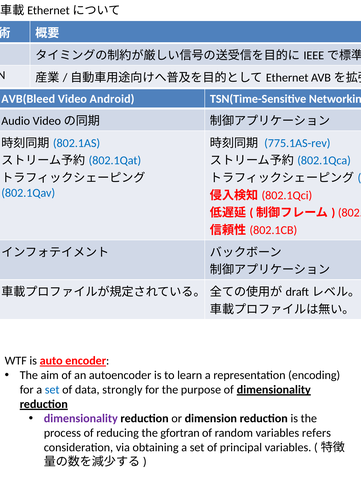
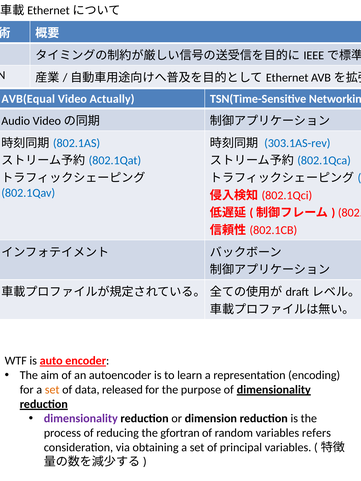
AVB(Bleed: AVB(Bleed -> AVB(Equal (28, 99)
Android: Android -> Actually (112, 99)
775.1AS-rev: 775.1AS-rev -> 303.1AS-rev (297, 143)
set colour: blue -> orange (52, 390)
strongly: strongly -> released (122, 390)
